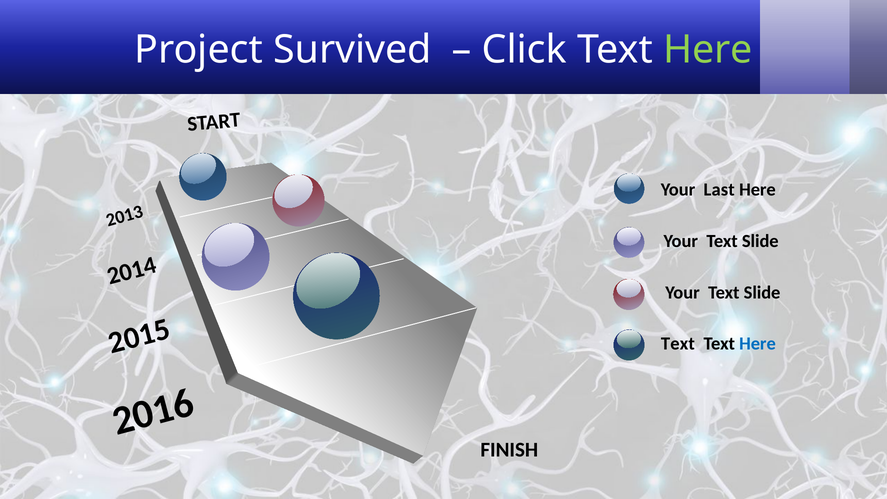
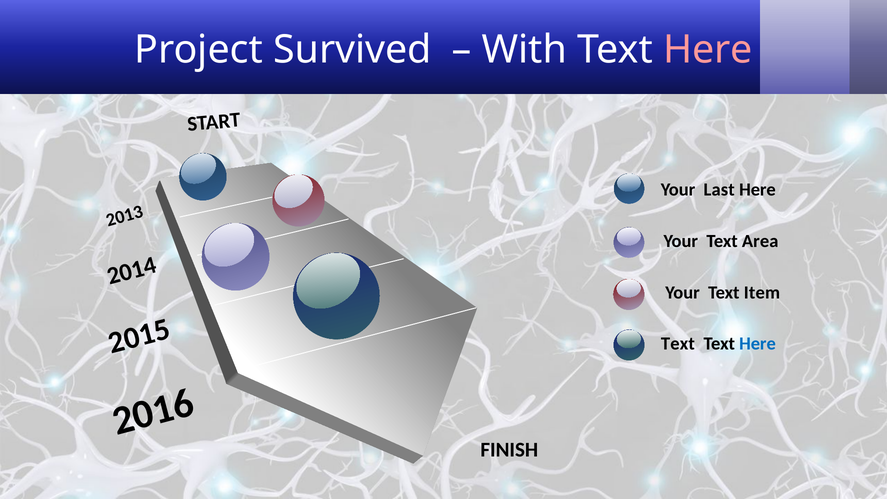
Click: Click -> With (524, 50)
Here colour: light green -> pink (708, 50)
Slide: Slide -> Area (760, 241)
Slide: Slide -> Item (762, 293)
